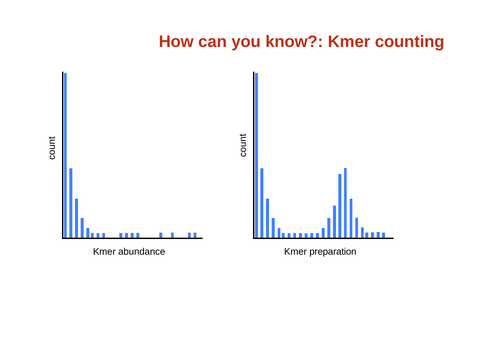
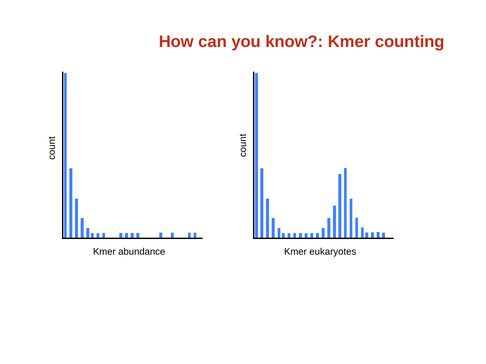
preparation: preparation -> eukaryotes (333, 252)
